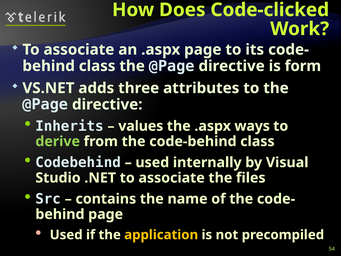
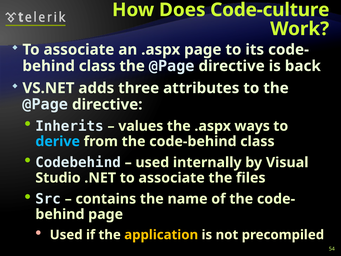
Code-clicked: Code-clicked -> Code-culture (270, 10)
form: form -> back (303, 66)
derive colour: light green -> light blue (58, 141)
